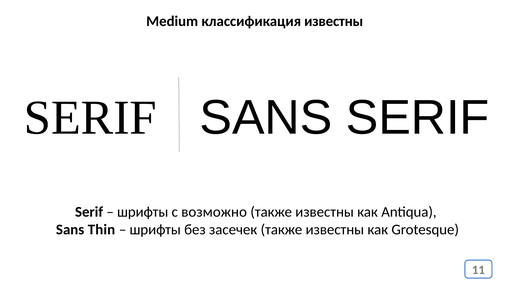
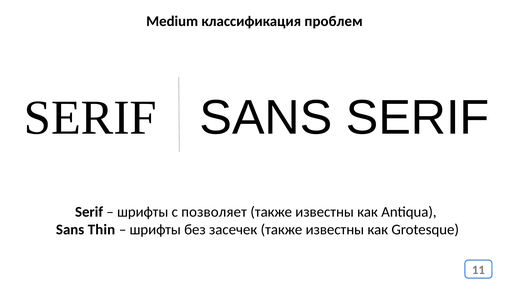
классификация известны: известны -> проблем (334, 21)
возможно: возможно -> позволяет (214, 212)
